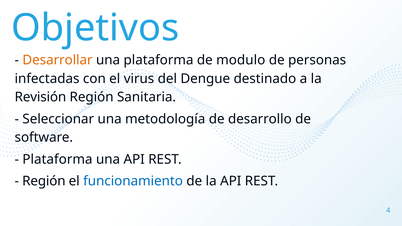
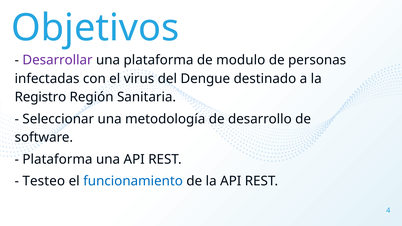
Desarrollar colour: orange -> purple (57, 60)
Revisión: Revisión -> Registro (40, 97)
Región: Región -> Testeo (44, 181)
